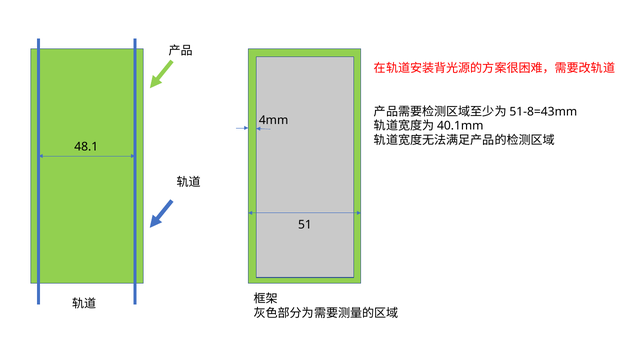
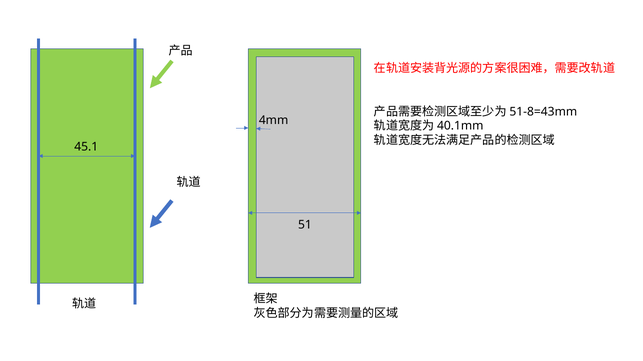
48.1: 48.1 -> 45.1 (86, 147)
